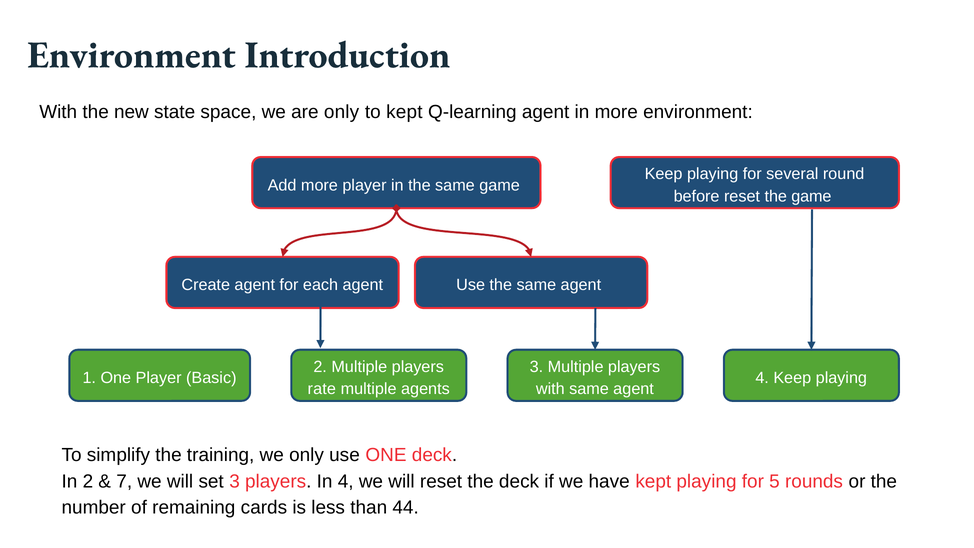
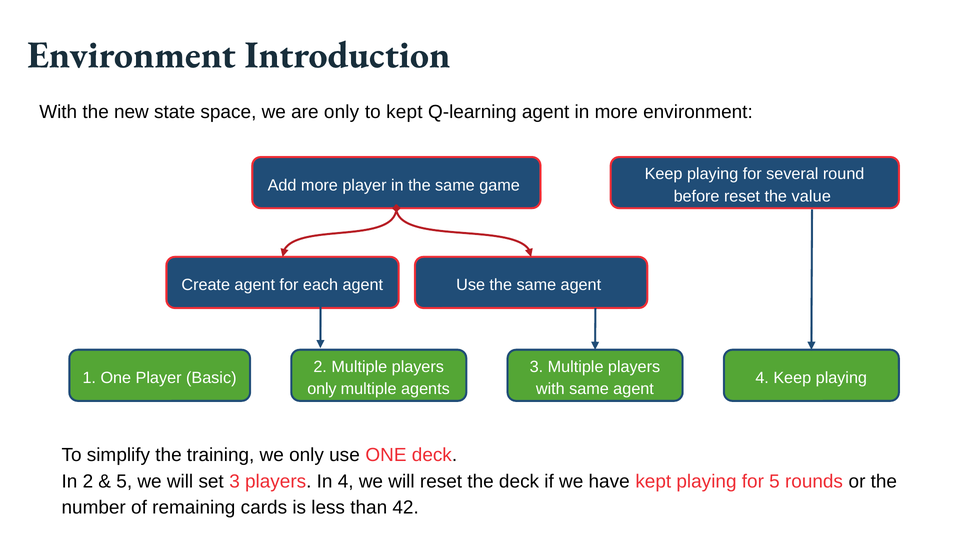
the game: game -> value (811, 196)
rate: rate -> only (322, 389)
7: 7 -> 5 (124, 481)
44: 44 -> 42 (406, 507)
